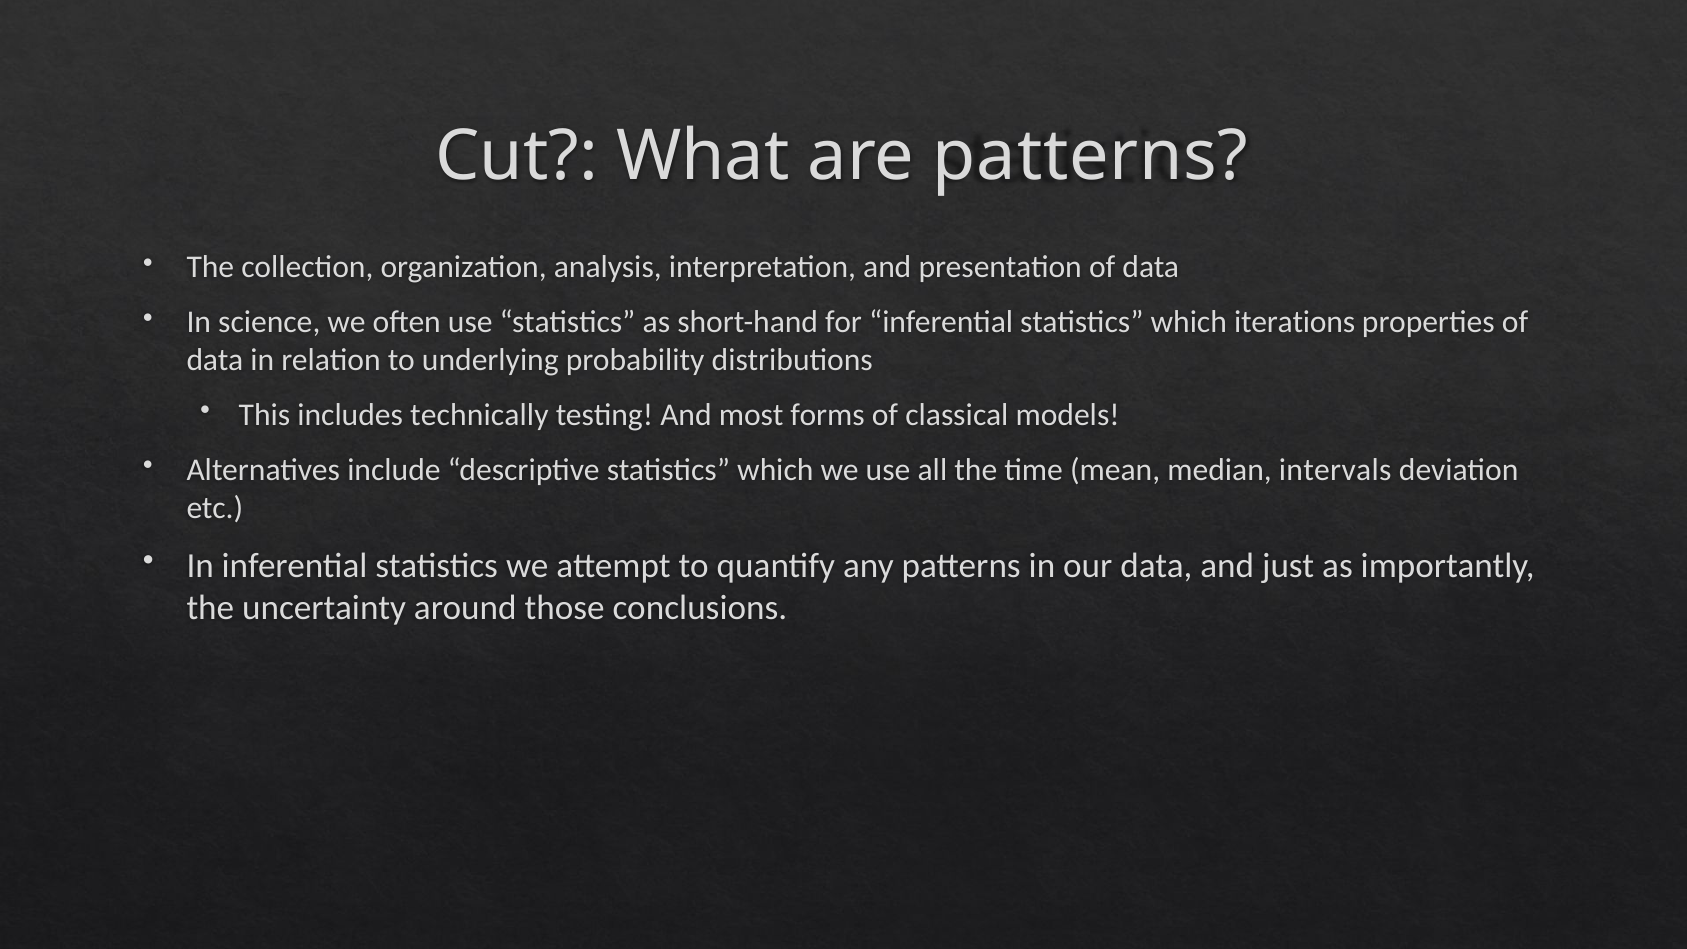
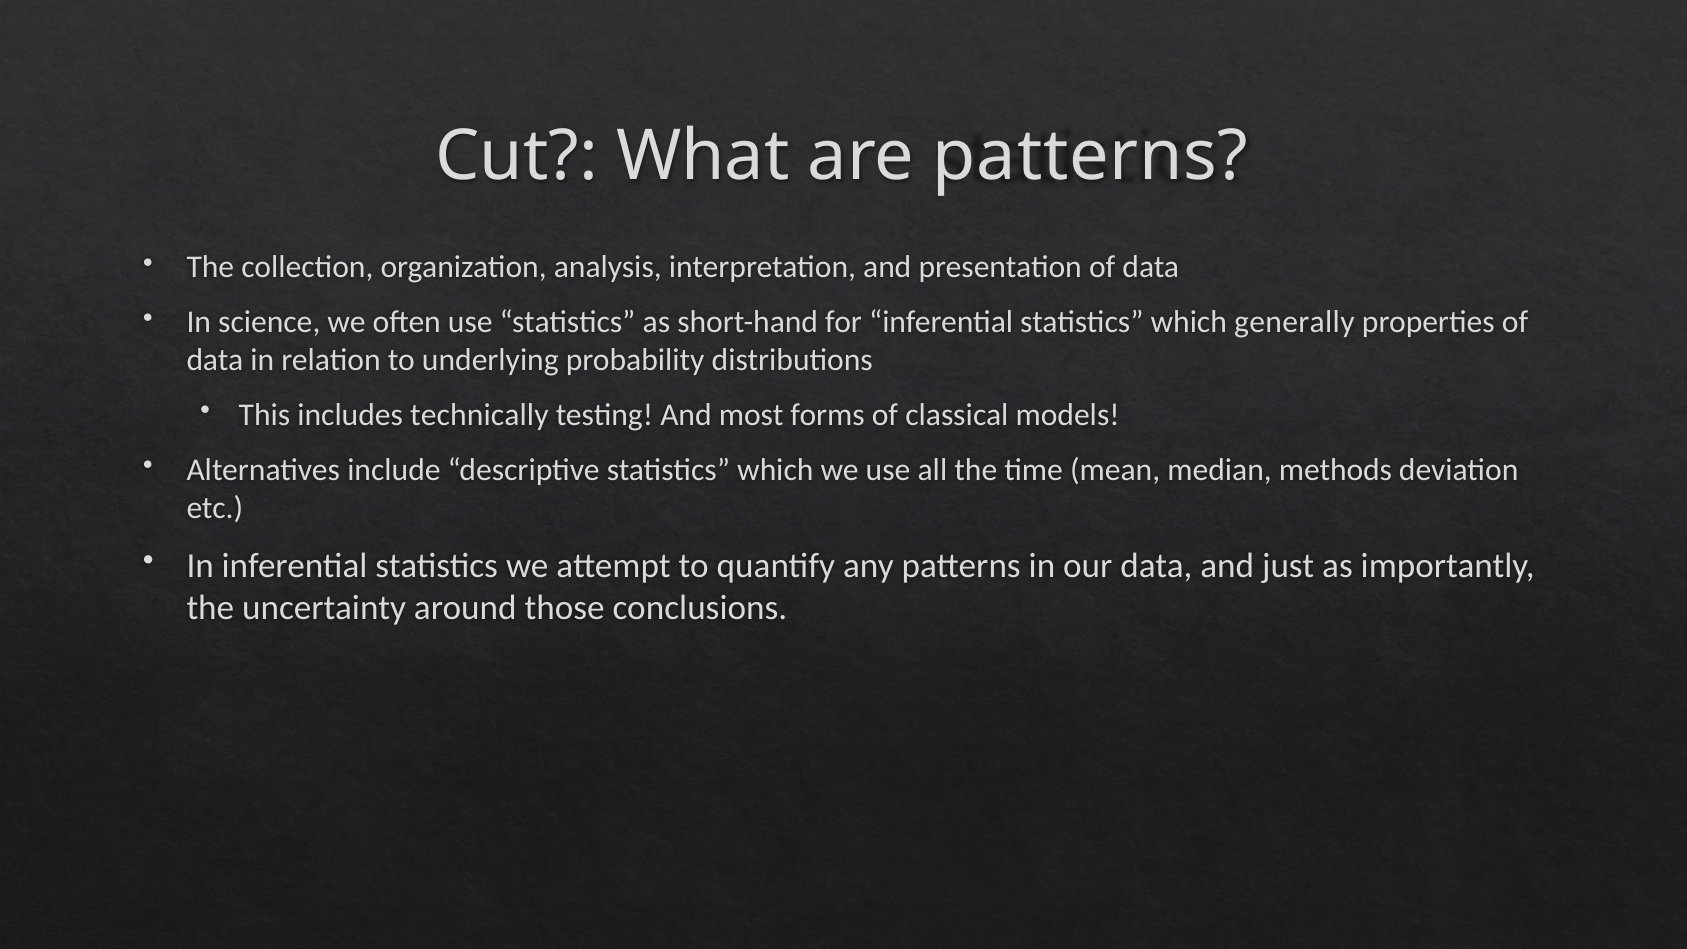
iterations: iterations -> generally (1294, 322)
intervals: intervals -> methods (1335, 470)
